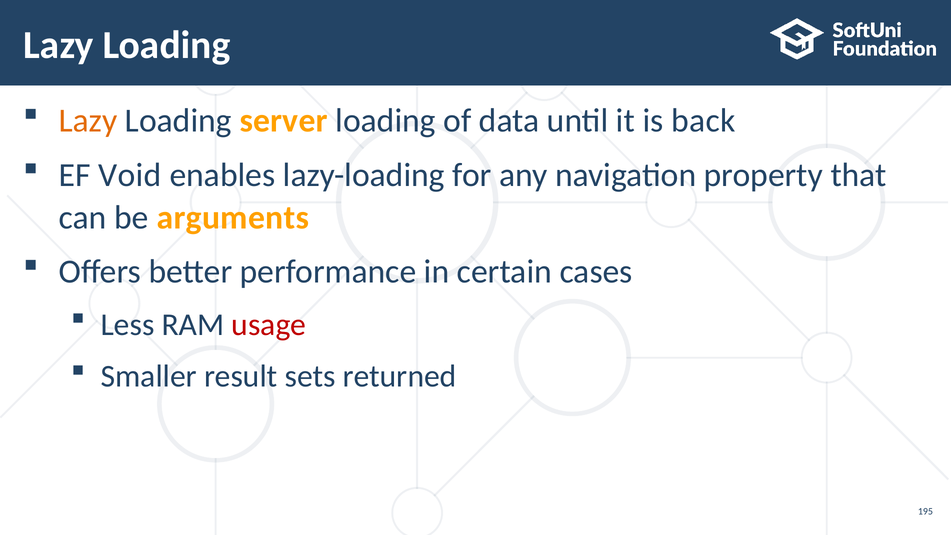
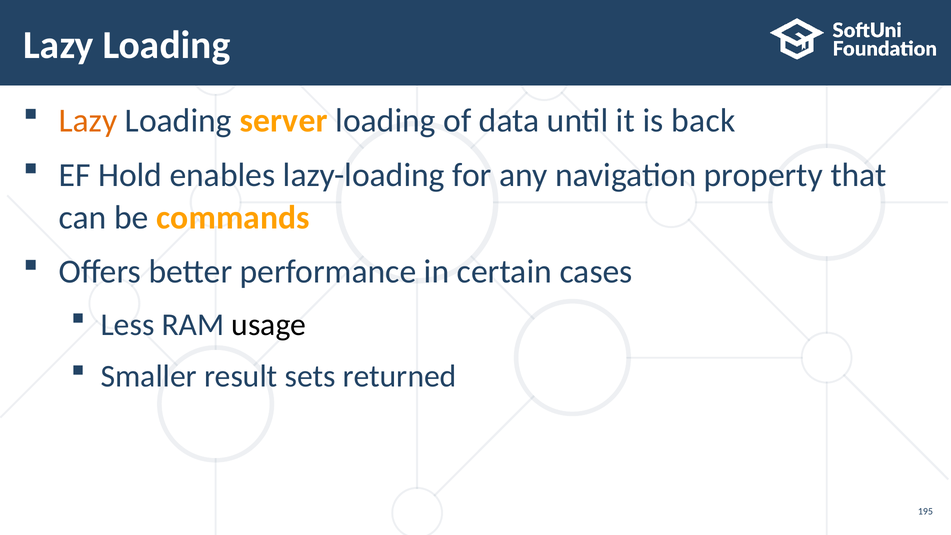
Void: Void -> Hold (130, 175)
arguments: arguments -> commands (233, 217)
usage colour: red -> black (269, 325)
